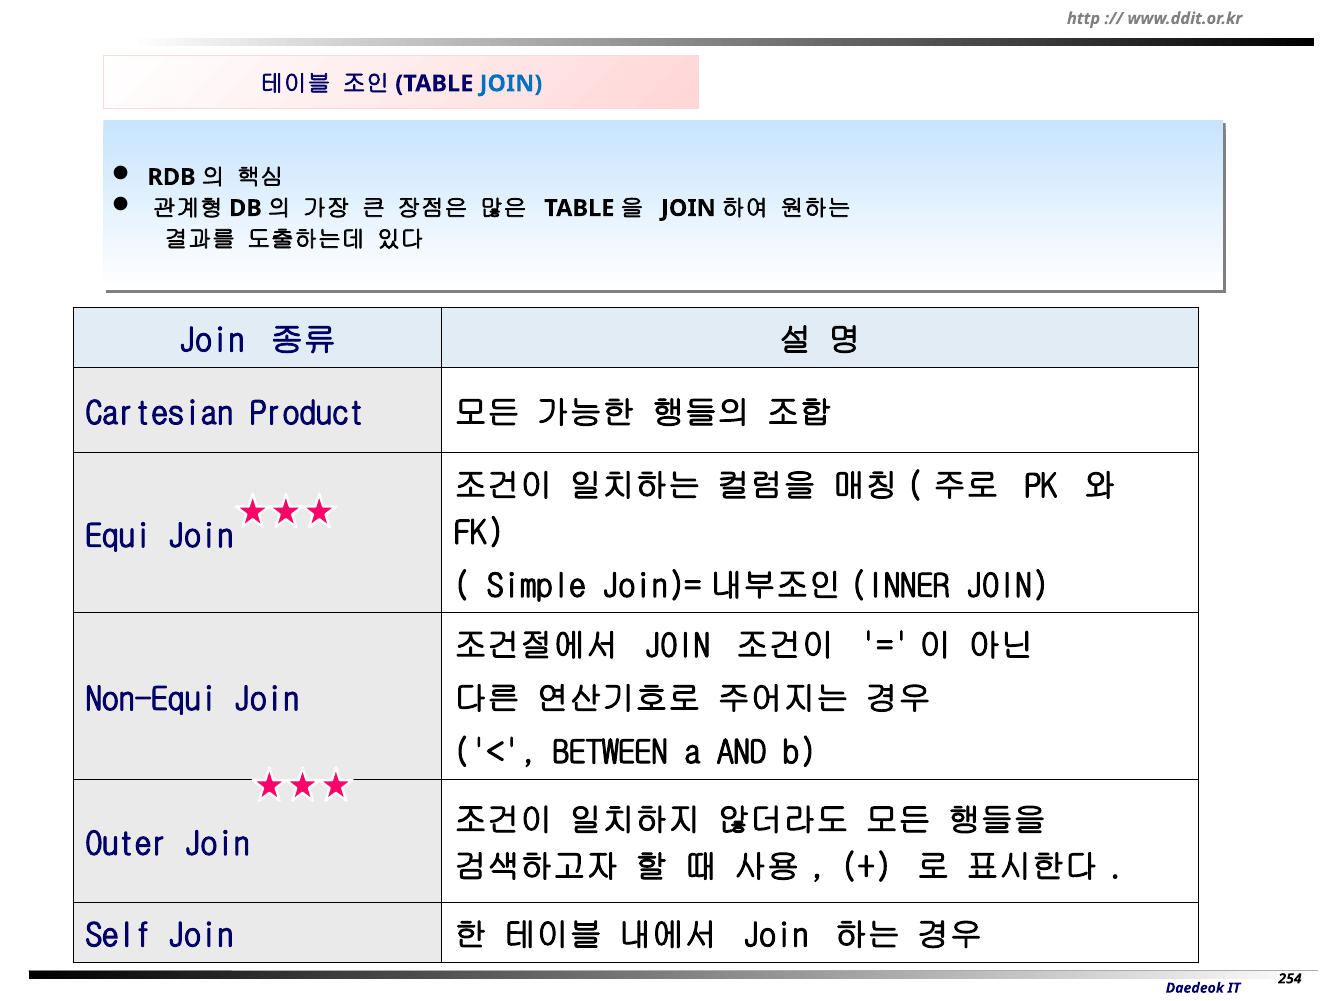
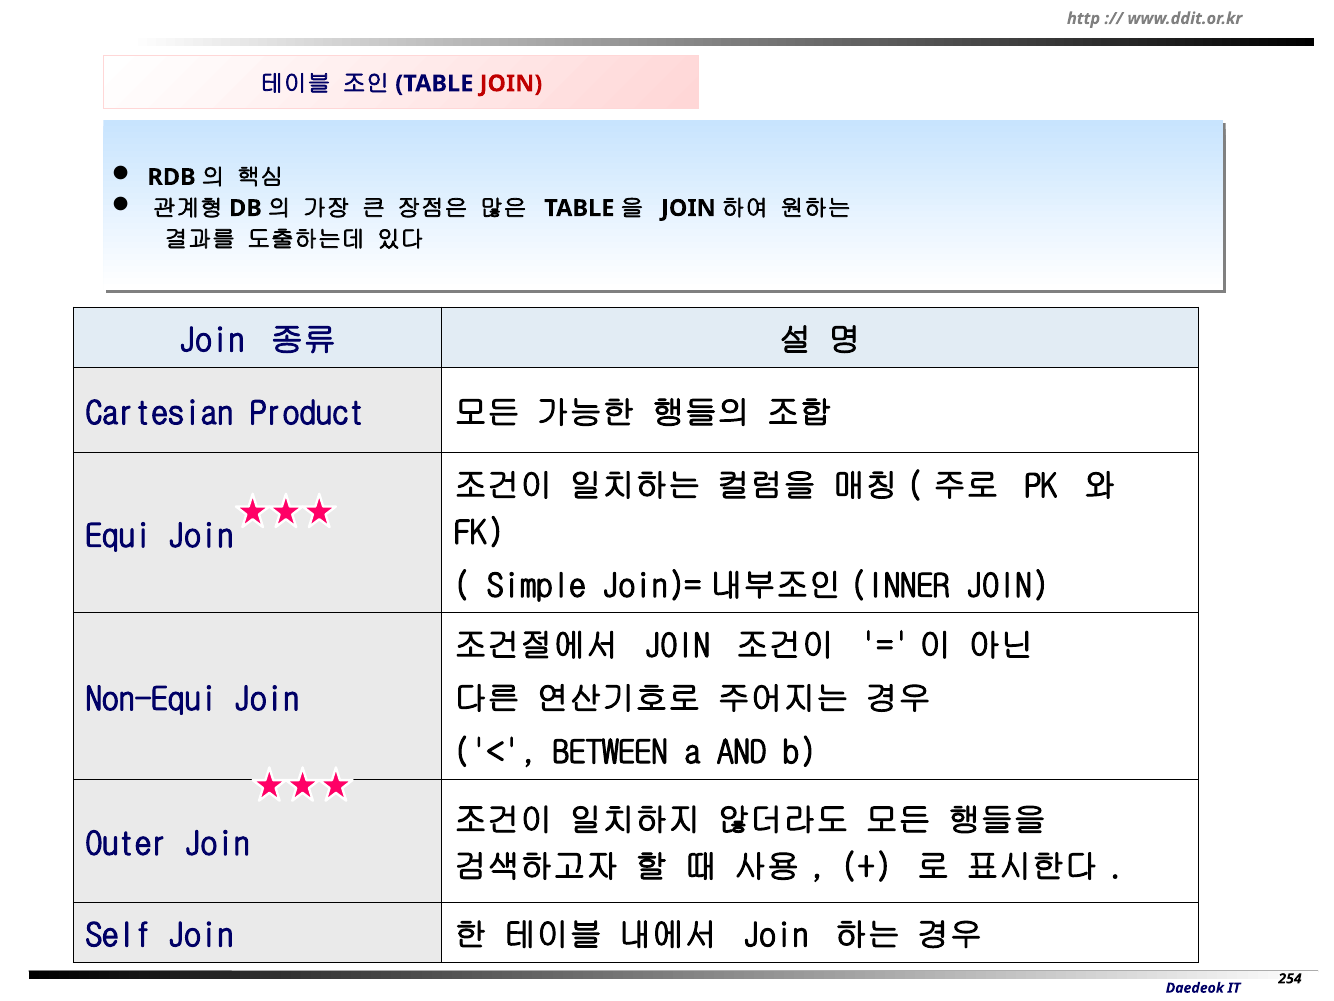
JOIN colour: blue -> red (511, 84)
